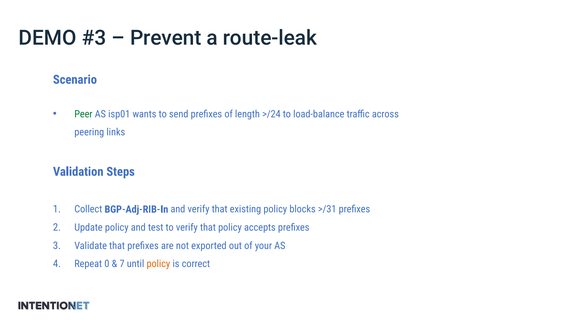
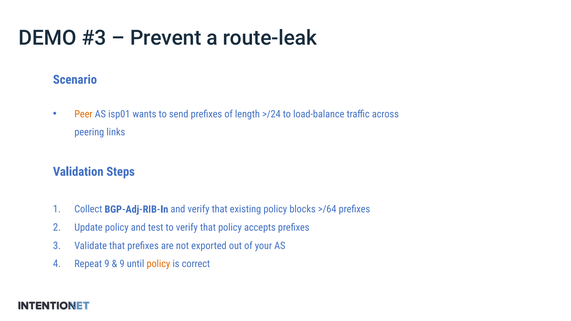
Peer colour: green -> orange (83, 114)
>/31: >/31 -> >/64 (327, 209)
Repeat 0: 0 -> 9 (107, 264)
7: 7 -> 9 (122, 264)
